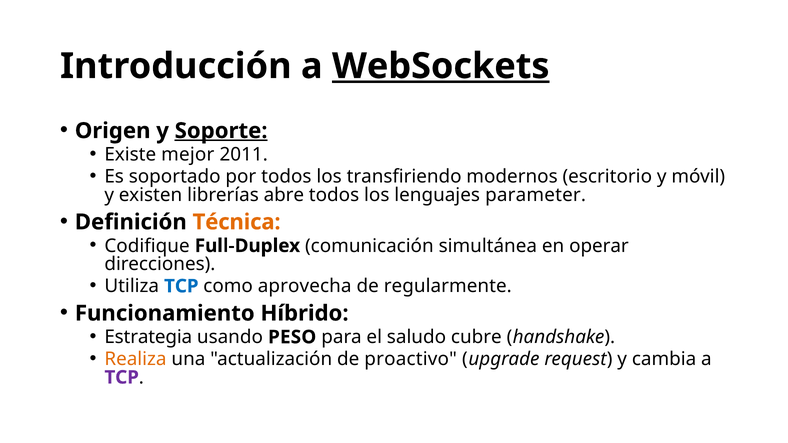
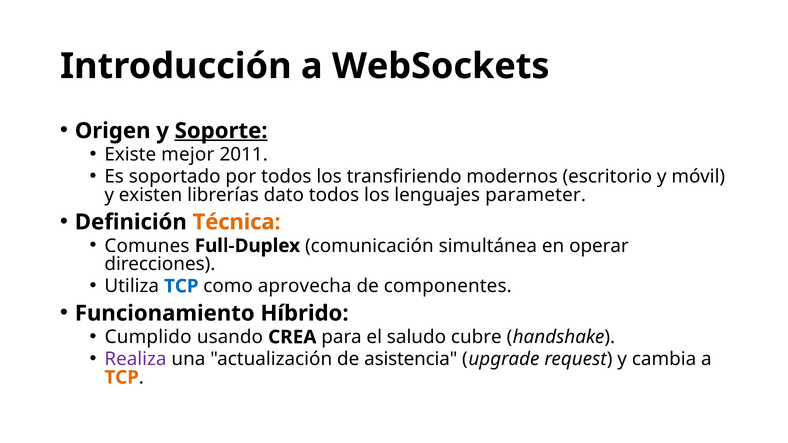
WebSockets underline: present -> none (441, 66)
abre: abre -> dato (284, 195)
Codifique: Codifique -> Comunes (147, 246)
regularmente: regularmente -> componentes (448, 286)
Estrategia: Estrategia -> Cumplido (148, 337)
PESO: PESO -> CREA (292, 337)
Realiza colour: orange -> purple (135, 359)
proactivo: proactivo -> asistencia (411, 359)
TCP colour: purple -> orange (122, 378)
